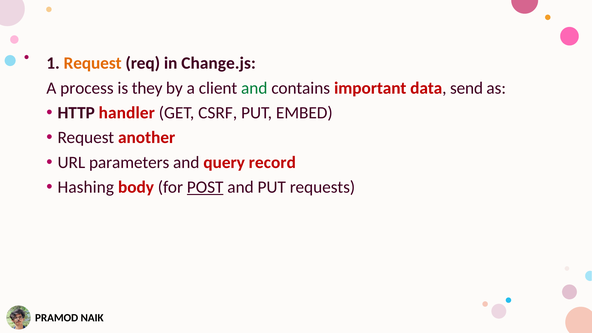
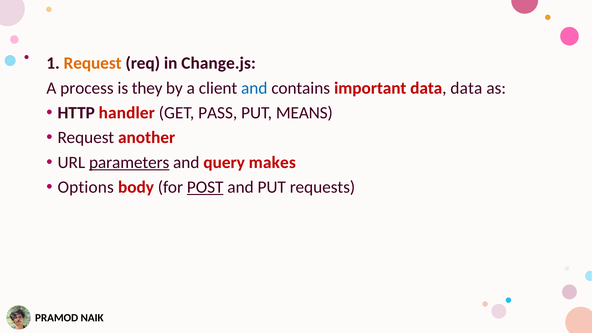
and colour: green -> blue (254, 88)
data send: send -> data (466, 88)
CSRF: CSRF -> PASS (218, 113)
EMBED: EMBED -> MEANS (304, 113)
parameters underline: none -> present (129, 162)
record: record -> makes (272, 162)
Hashing: Hashing -> Options (86, 187)
